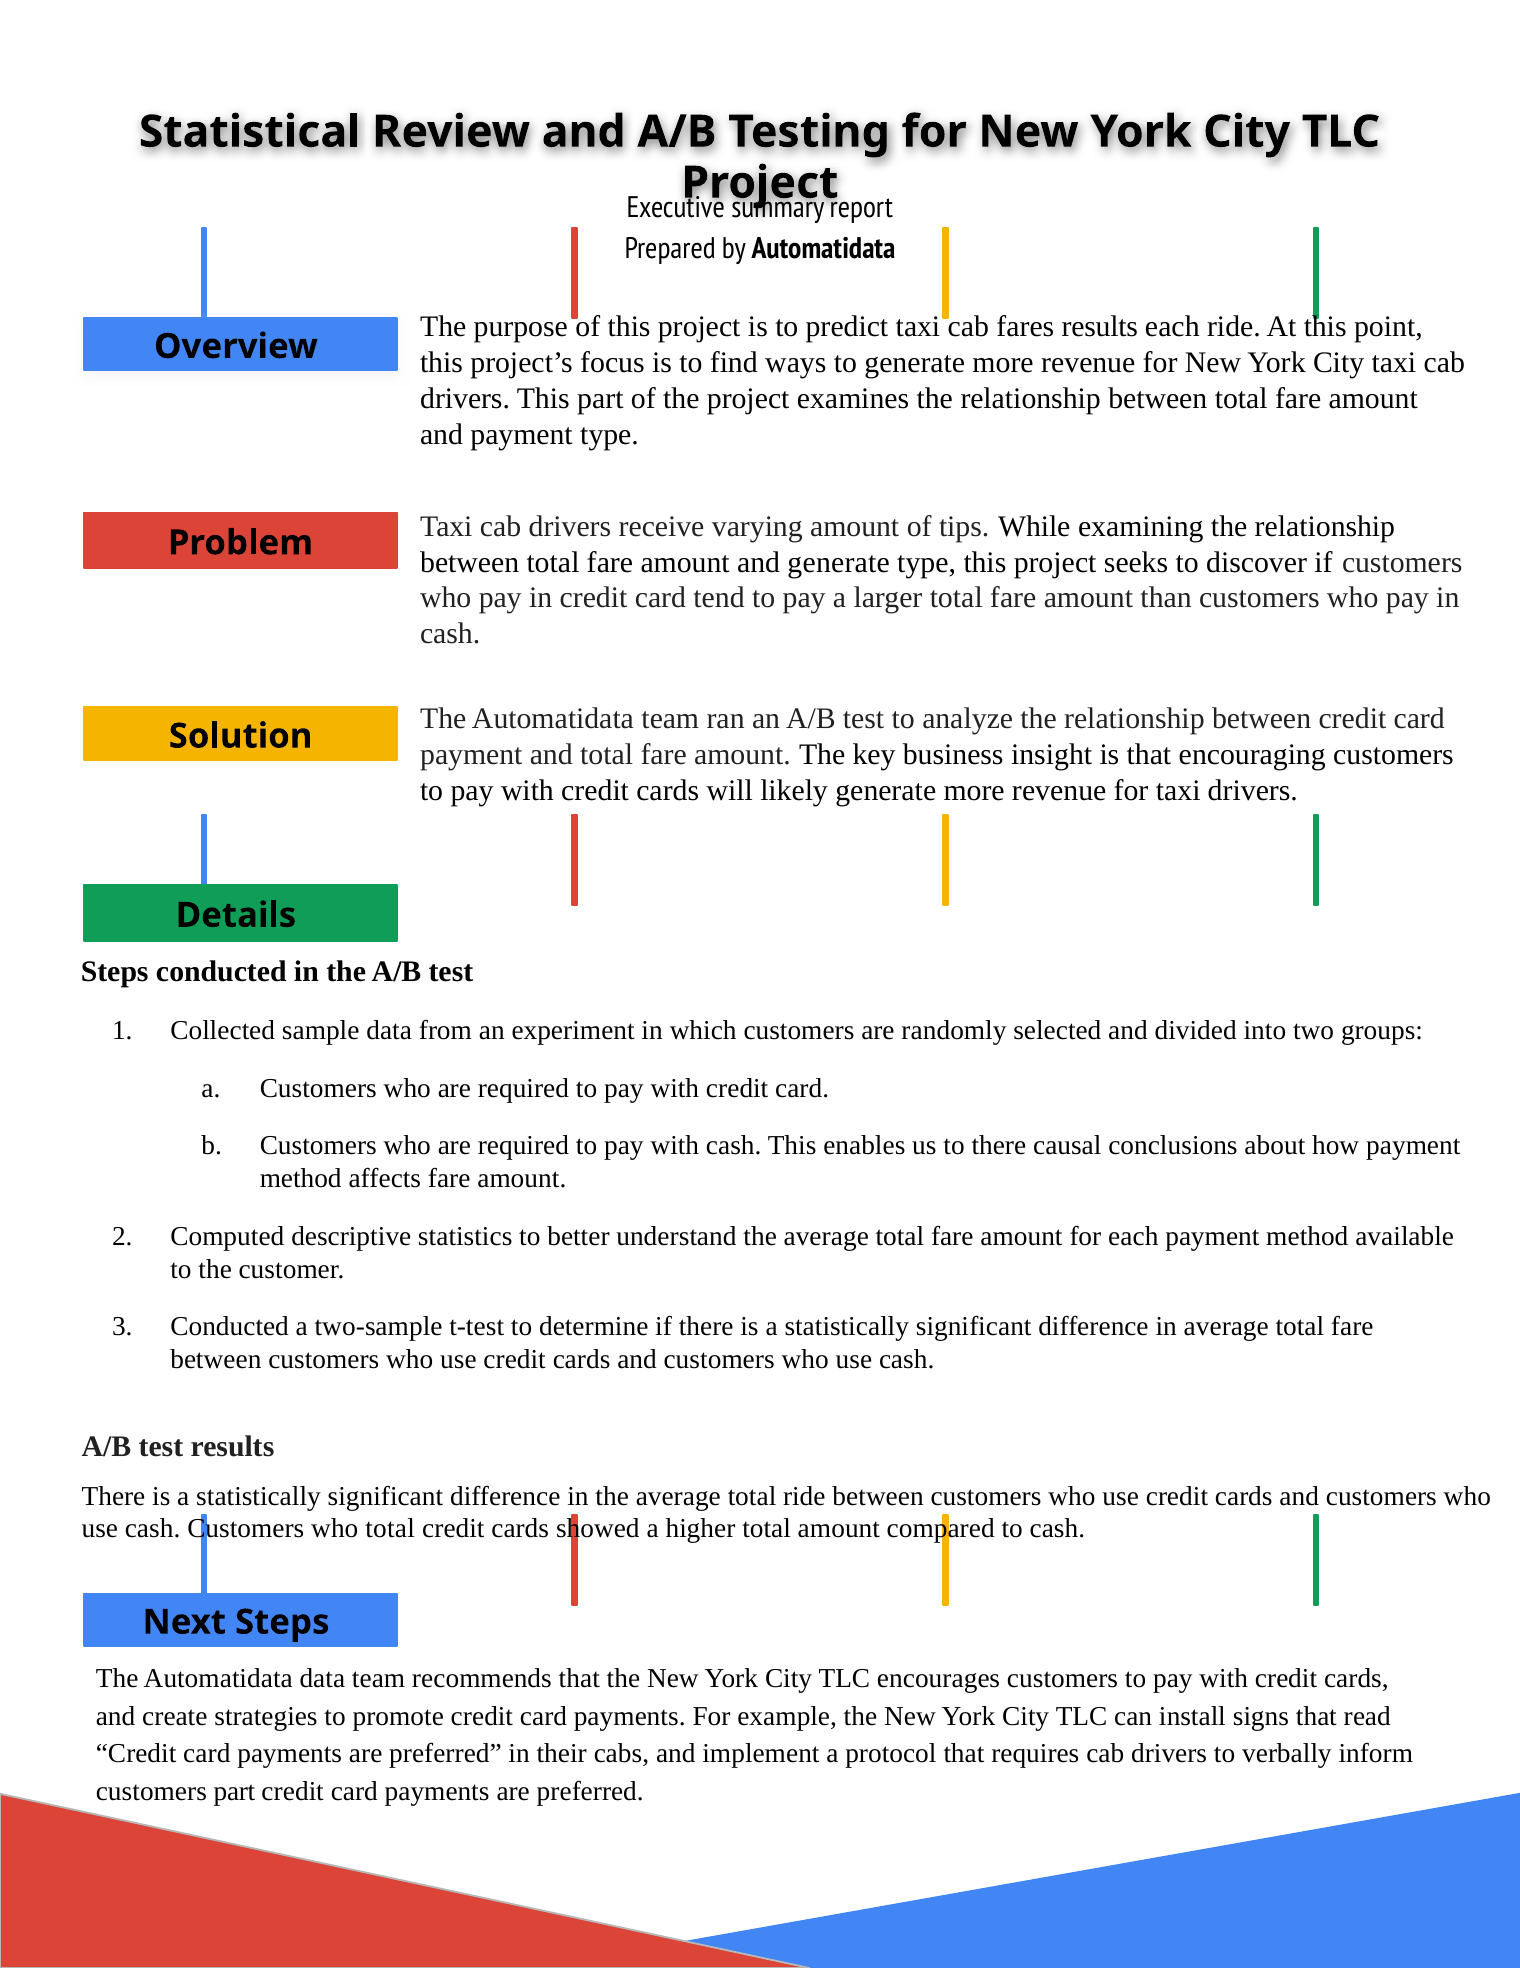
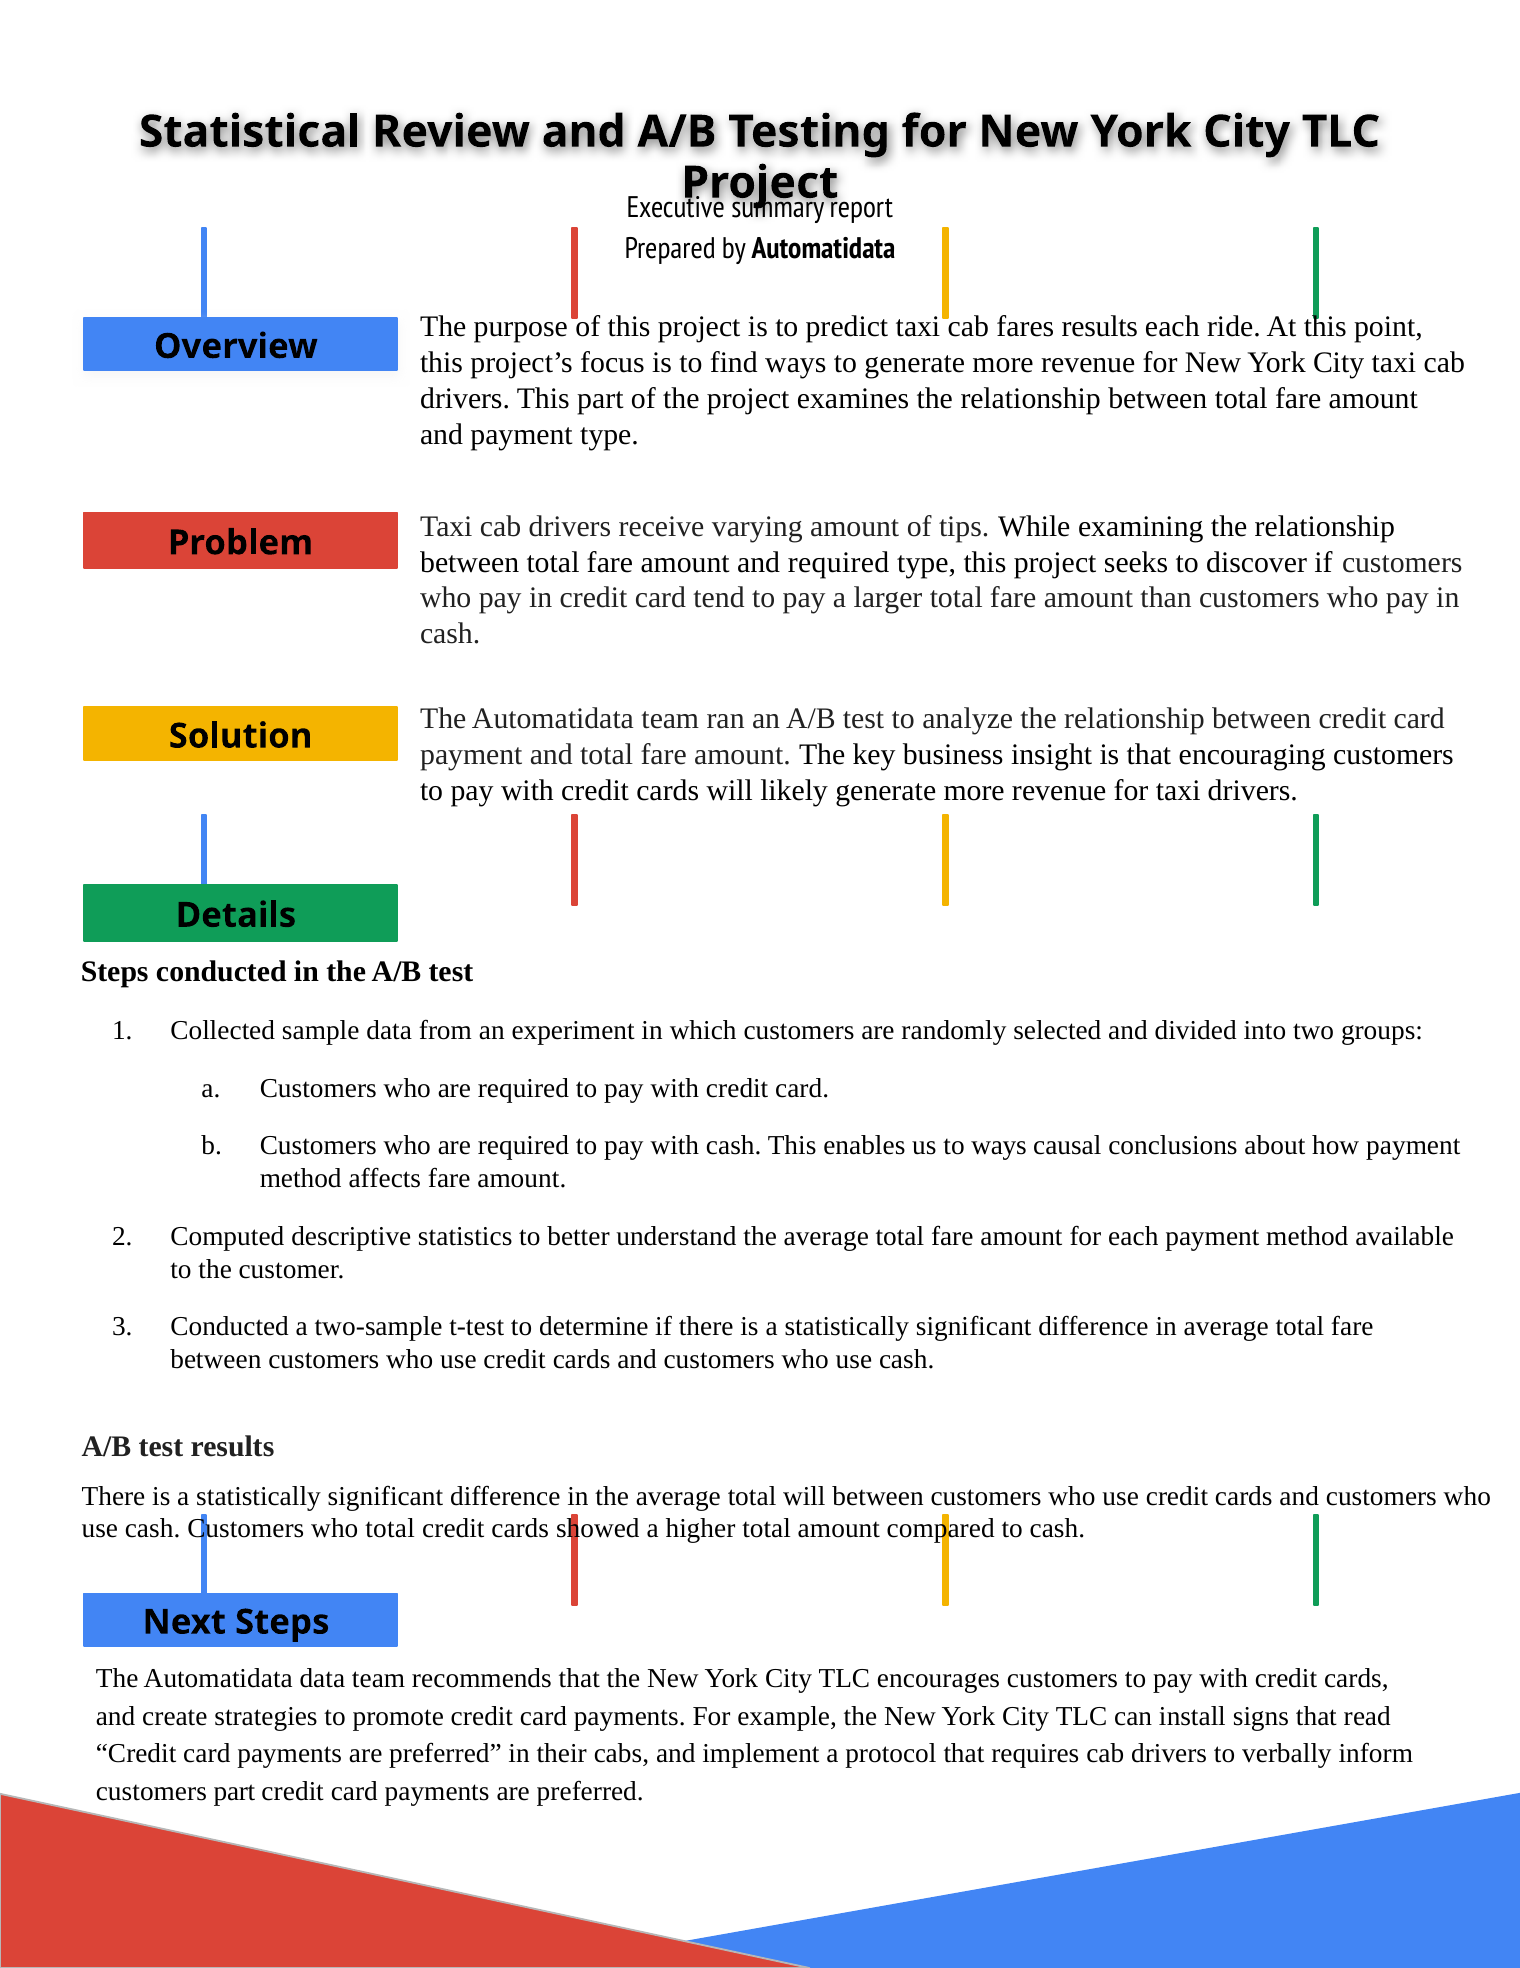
and generate: generate -> required (839, 562)
to there: there -> ways (999, 1145)
total ride: ride -> will (804, 1495)
